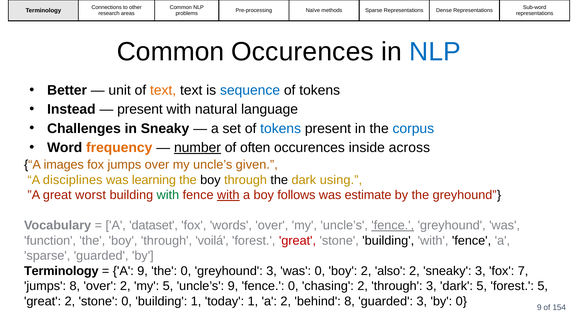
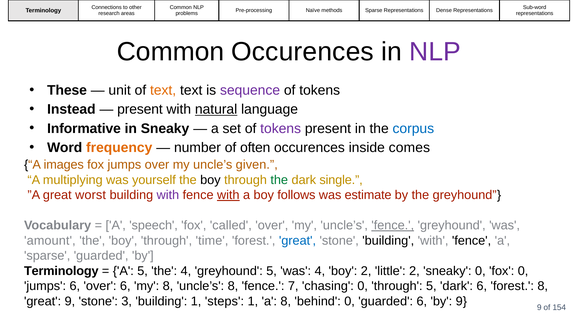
NLP colour: blue -> purple (435, 52)
Better: Better -> These (67, 90)
sequence colour: blue -> purple (250, 90)
natural underline: none -> present (216, 109)
Challenges: Challenges -> Informative (84, 129)
tokens colour: blue -> purple (281, 129)
number underline: present -> none (197, 148)
across: across -> comes (409, 148)
disciplines: disciplines -> multiplying (73, 180)
learning: learning -> yourself (154, 180)
the colour: black -> green (279, 180)
using: using -> single (341, 180)
with colour: green -> purple (168, 195)
dataset: dataset -> speech (154, 225)
words: words -> called (231, 225)
function: function -> amount (50, 241)
voilá: voilá -> time (212, 241)
great colour: red -> blue (297, 241)
A 9: 9 -> 5 (143, 271)
the 0: 0 -> 4 (186, 271)
greyhound 3: 3 -> 5 (272, 271)
was 0: 0 -> 4 (320, 271)
also: also -> little (390, 271)
sneaky 3: 3 -> 0 (480, 271)
fox 7: 7 -> 0 (523, 271)
jumps 8: 8 -> 6 (75, 286)
over 2: 2 -> 6 (125, 286)
my 5: 5 -> 8 (168, 286)
uncle’s 9: 9 -> 8 (233, 286)
fence 0: 0 -> 7 (293, 286)
chasing 2: 2 -> 0 (363, 286)
through 3: 3 -> 5 (431, 286)
dark 5: 5 -> 6 (482, 286)
forest 5: 5 -> 8 (543, 286)
great 2: 2 -> 9 (70, 301)
stone 0: 0 -> 3 (127, 301)
today: today -> steps (224, 301)
a 2: 2 -> 8 (286, 301)
behind 8: 8 -> 0 (350, 301)
guarded 3: 3 -> 6 (422, 301)
by 0: 0 -> 9 (461, 301)
